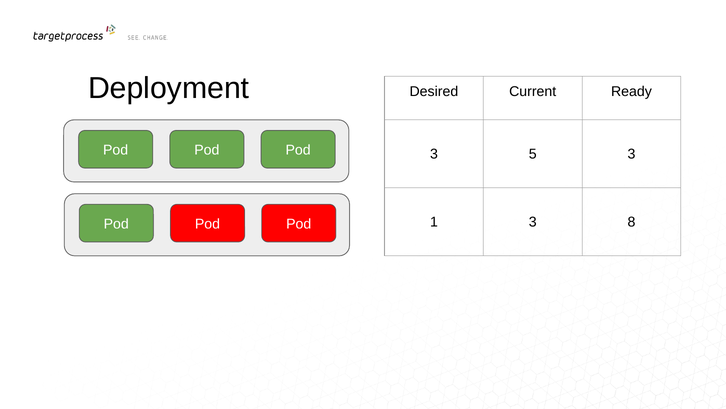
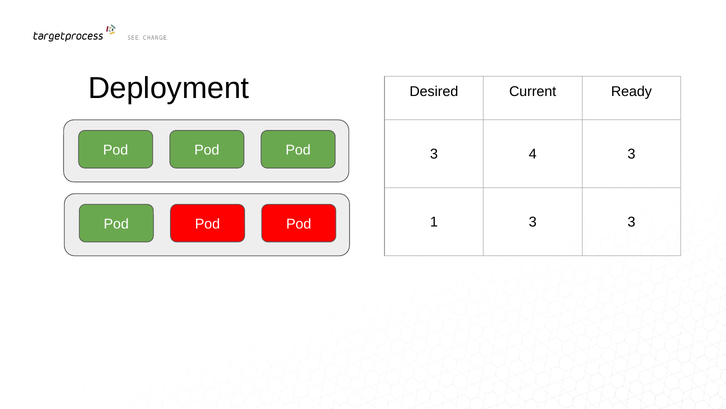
5: 5 -> 4 (533, 154)
3 8: 8 -> 3 (632, 222)
